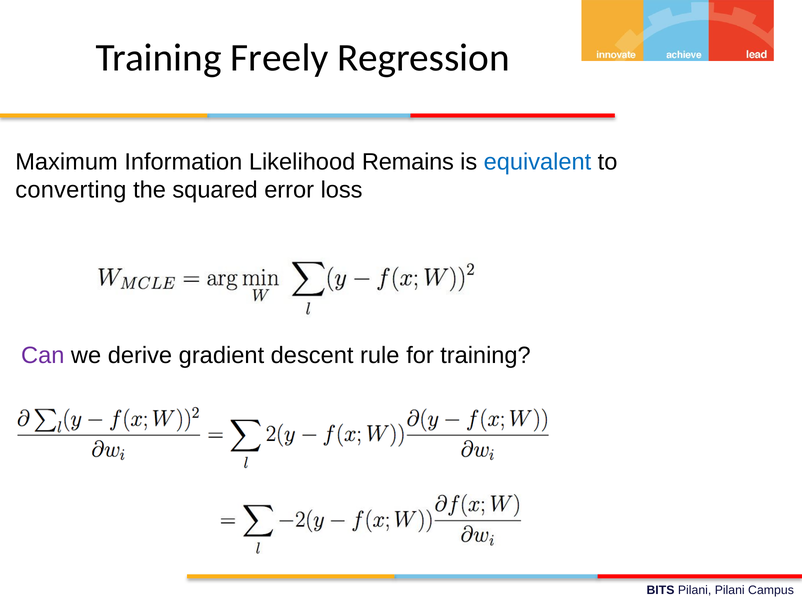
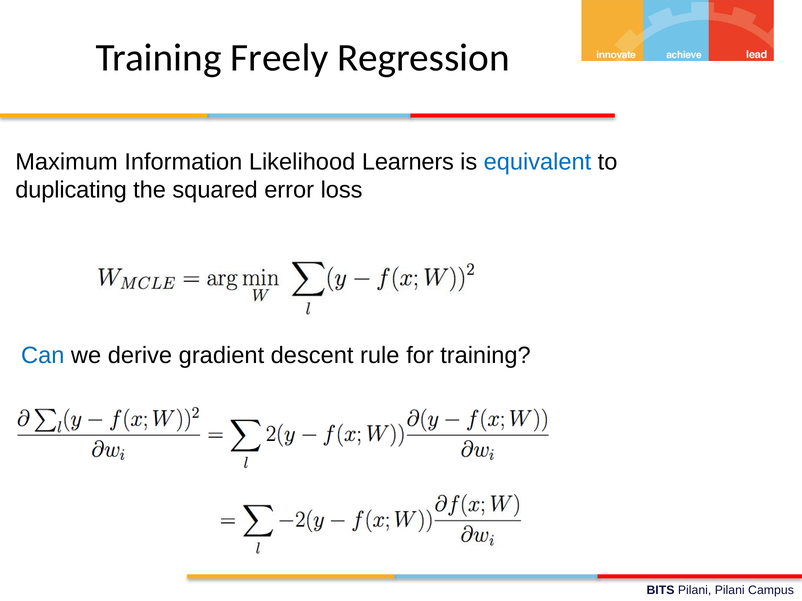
Remains: Remains -> Learners (408, 162)
converting: converting -> duplicating (71, 190)
Can colour: purple -> blue (43, 356)
